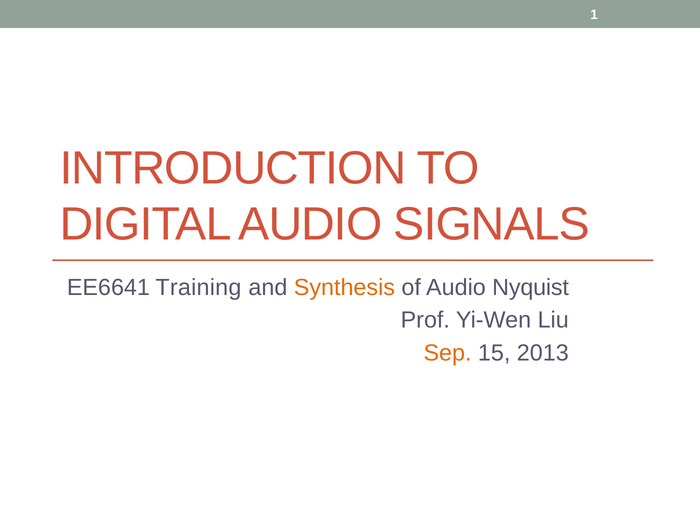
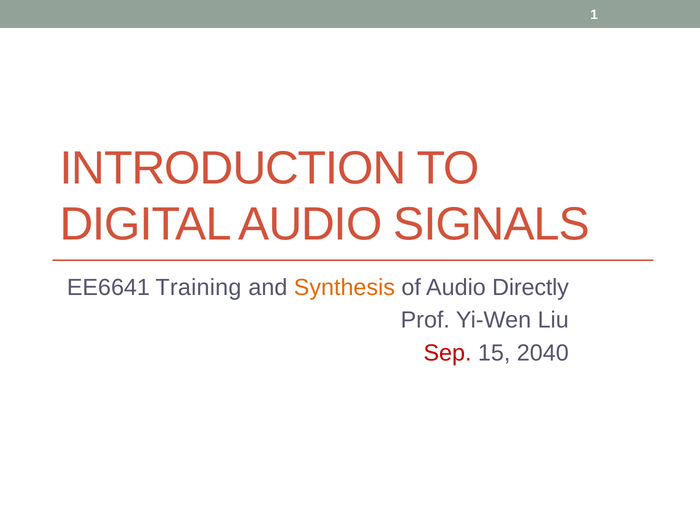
Nyquist: Nyquist -> Directly (531, 287)
Sep colour: orange -> red (448, 353)
2013: 2013 -> 2040 (543, 353)
